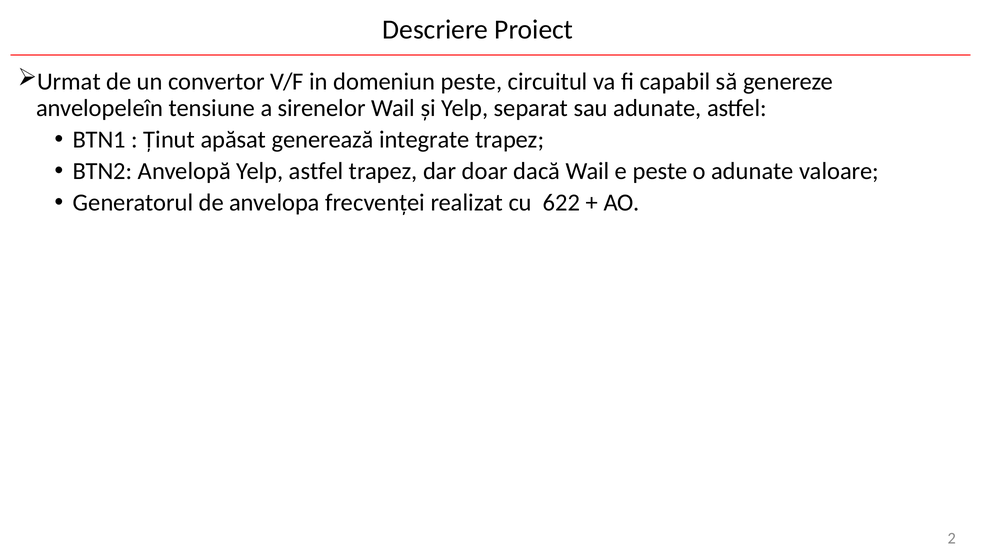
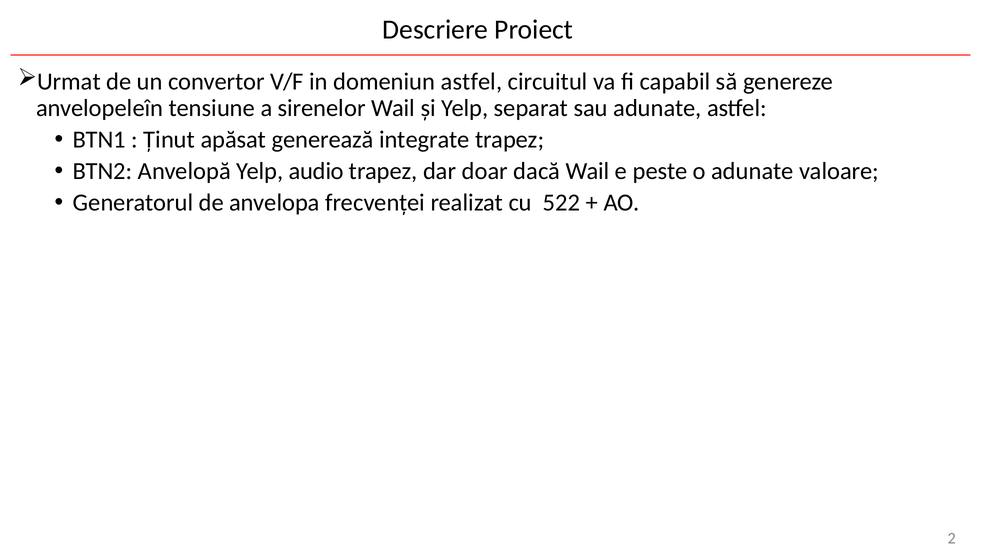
domeniun peste: peste -> astfel (471, 81)
Yelp astfel: astfel -> audio (316, 171)
622: 622 -> 522 (562, 203)
